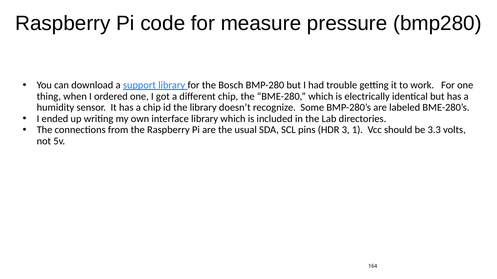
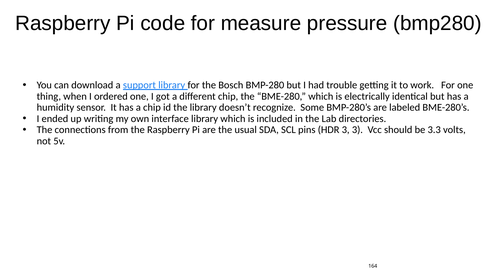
3 1: 1 -> 3 (357, 130)
